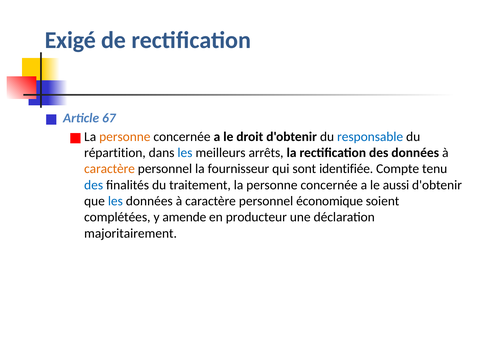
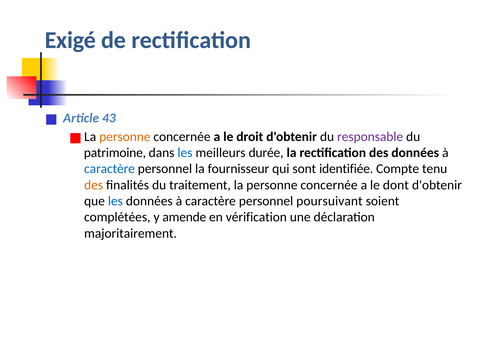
67: 67 -> 43 (109, 118)
responsable colour: blue -> purple (370, 136)
répartition: répartition -> patrimoine (115, 153)
arrêts: arrêts -> durée (266, 153)
caractère colour: orange -> blue (109, 169)
des colour: blue -> orange (94, 185)
aussi: aussi -> dont (396, 185)
économique: économique -> poursuivant (329, 201)
producteur: producteur -> vérification (256, 217)
